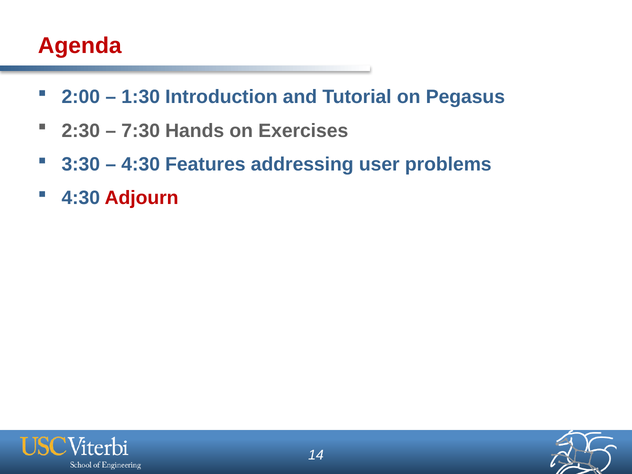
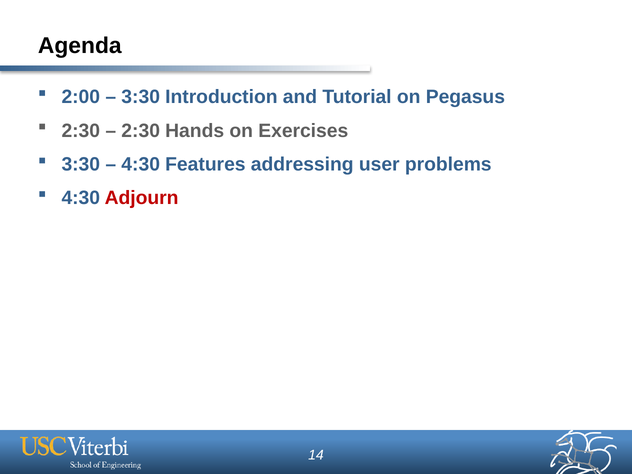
Agenda colour: red -> black (80, 46)
1:30: 1:30 -> 3:30 (141, 97)
7:30: 7:30 -> 2:30 (141, 131)
